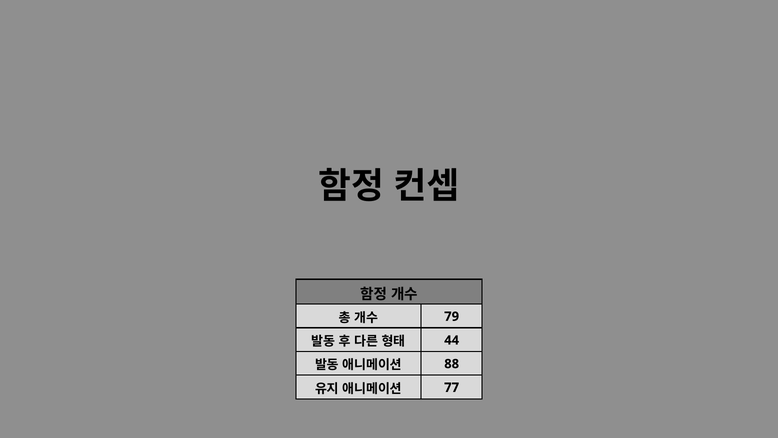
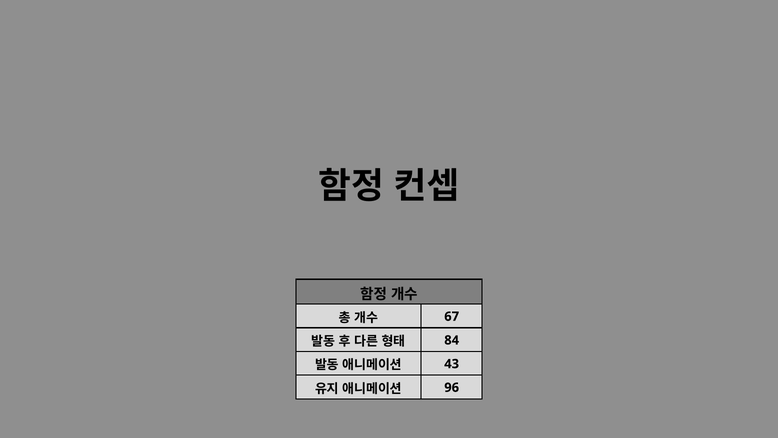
79: 79 -> 67 (452, 316)
44: 44 -> 84 (452, 340)
88: 88 -> 43 (452, 364)
77: 77 -> 96 (452, 387)
